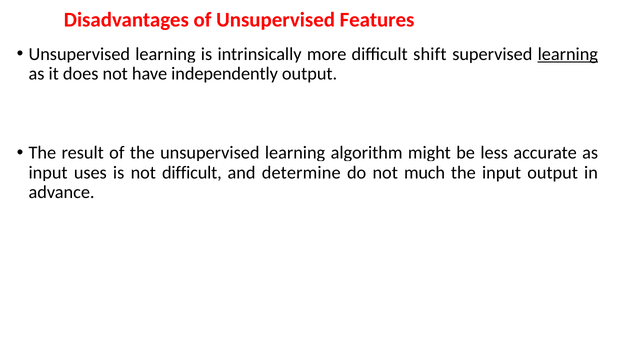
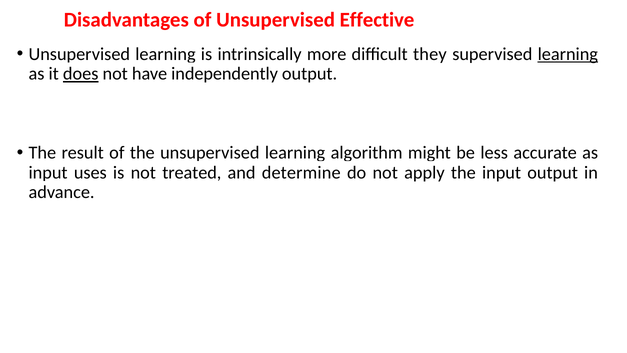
Features: Features -> Effective (377, 20)
shift: shift -> they (430, 54)
does underline: none -> present (81, 74)
not difficult: difficult -> treated (192, 172)
much: much -> apply (424, 172)
